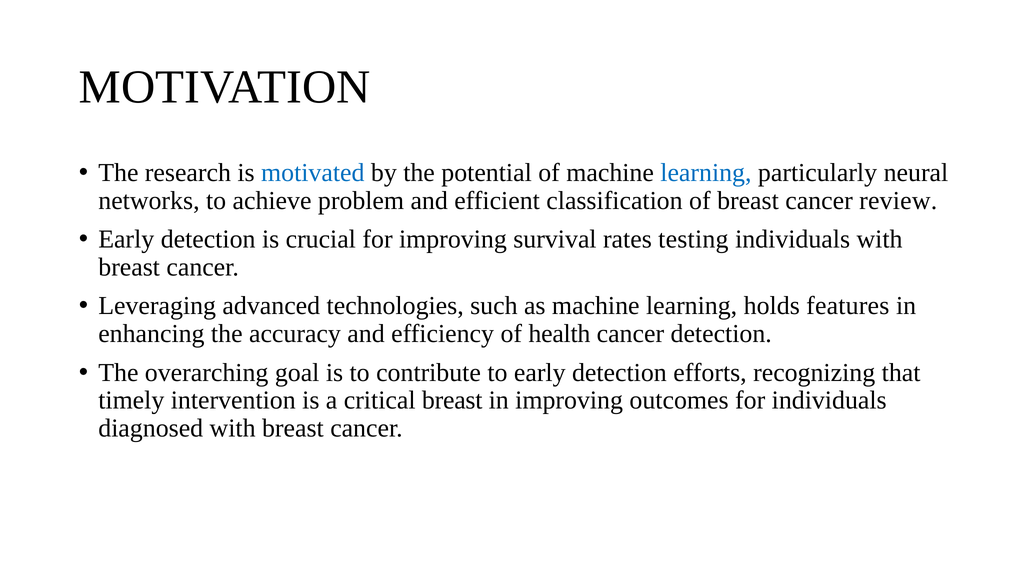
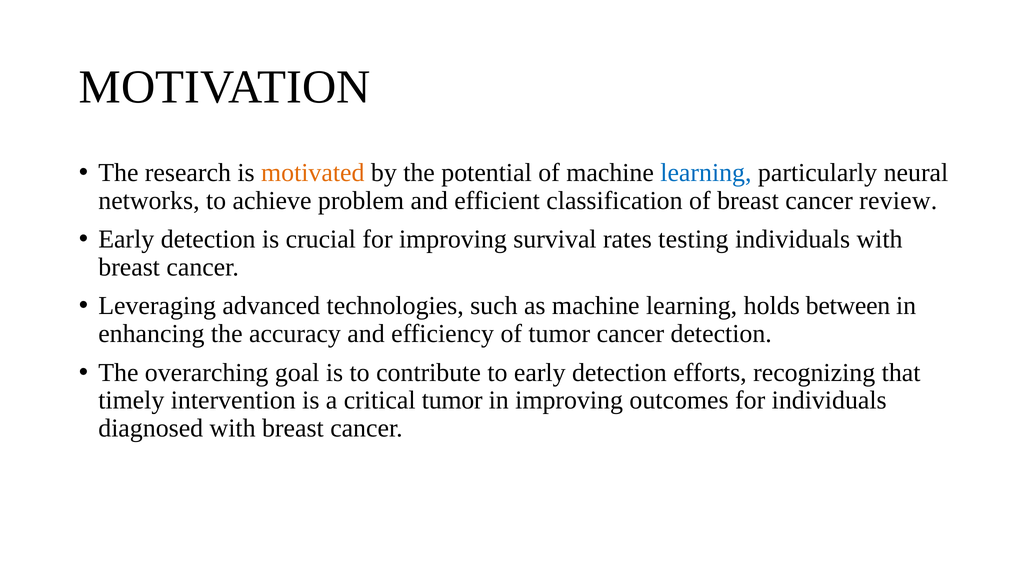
motivated colour: blue -> orange (313, 173)
features: features -> between (848, 306)
of health: health -> tumor (559, 334)
critical breast: breast -> tumor (452, 401)
